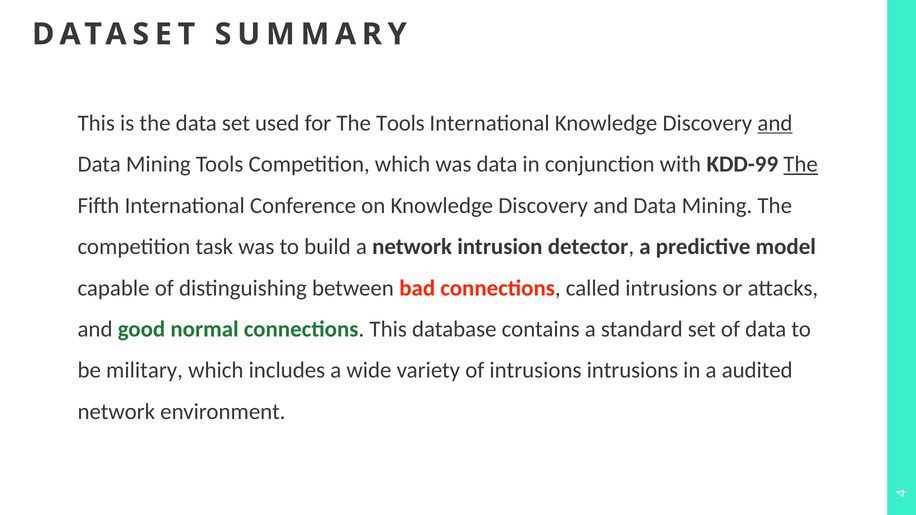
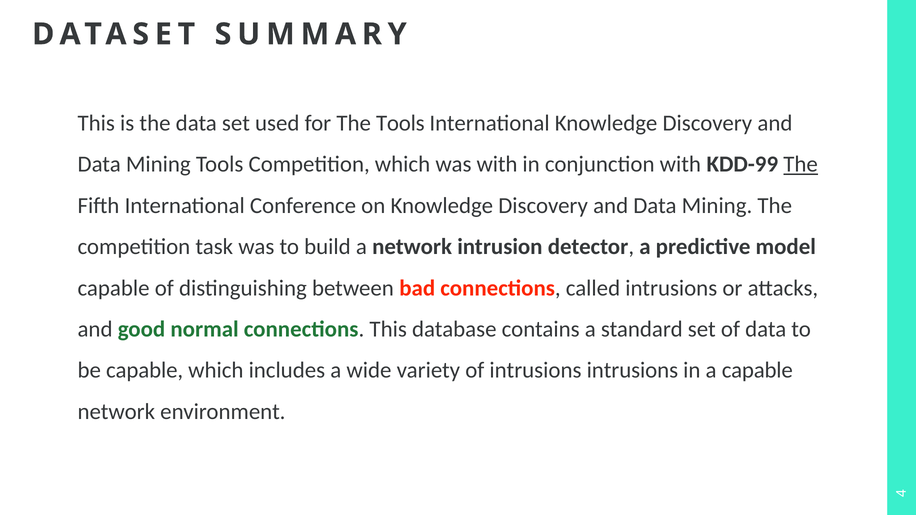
and underline: present -> none (775, 123)
was data: data -> with (497, 164)
be military: military -> capable (145, 371)
a audited: audited -> capable (757, 371)
